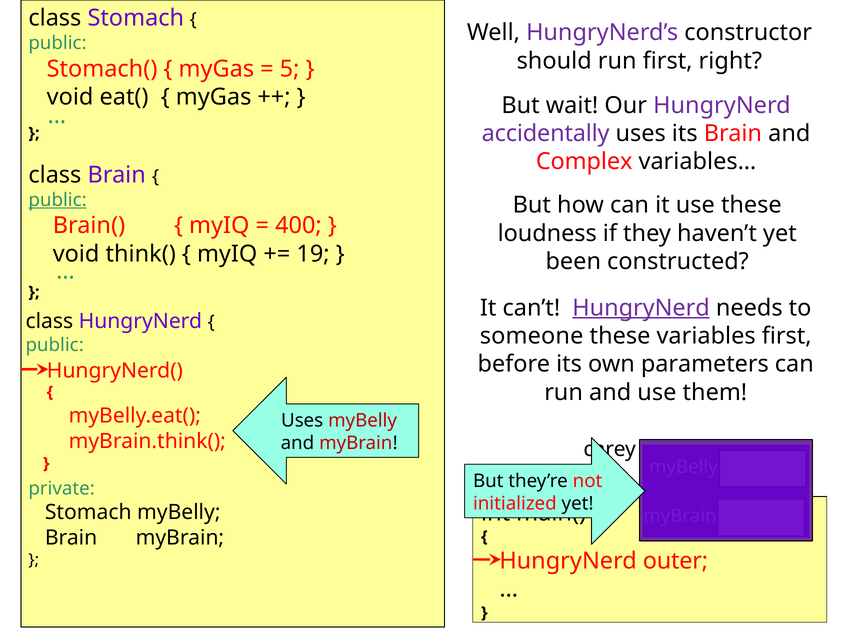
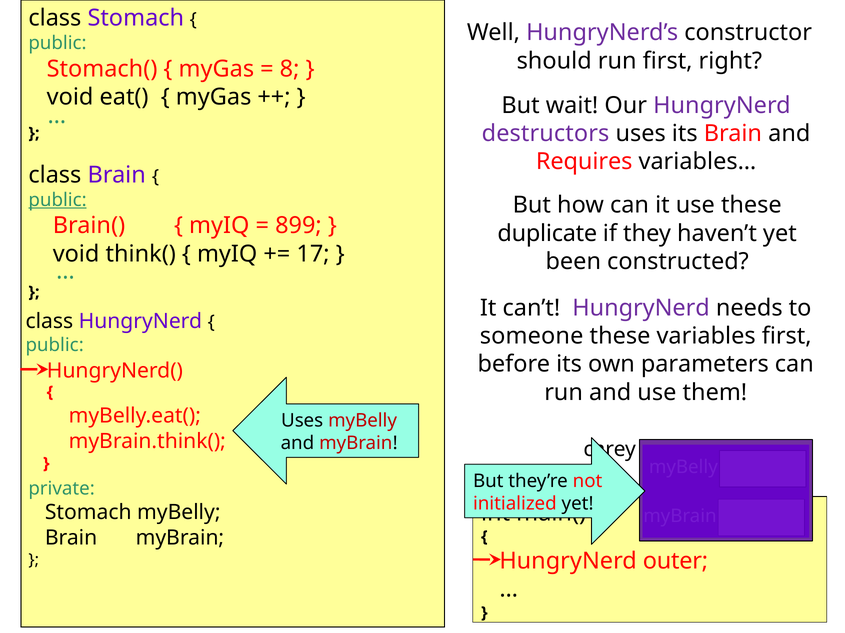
5: 5 -> 8 (290, 69)
accidentally: accidentally -> destructors (546, 134)
Complex: Complex -> Requires (584, 162)
400: 400 -> 899 (298, 226)
loudness: loudness -> duplicate (547, 234)
19: 19 -> 17 (313, 254)
HungryNerd underline: present -> none (641, 308)
